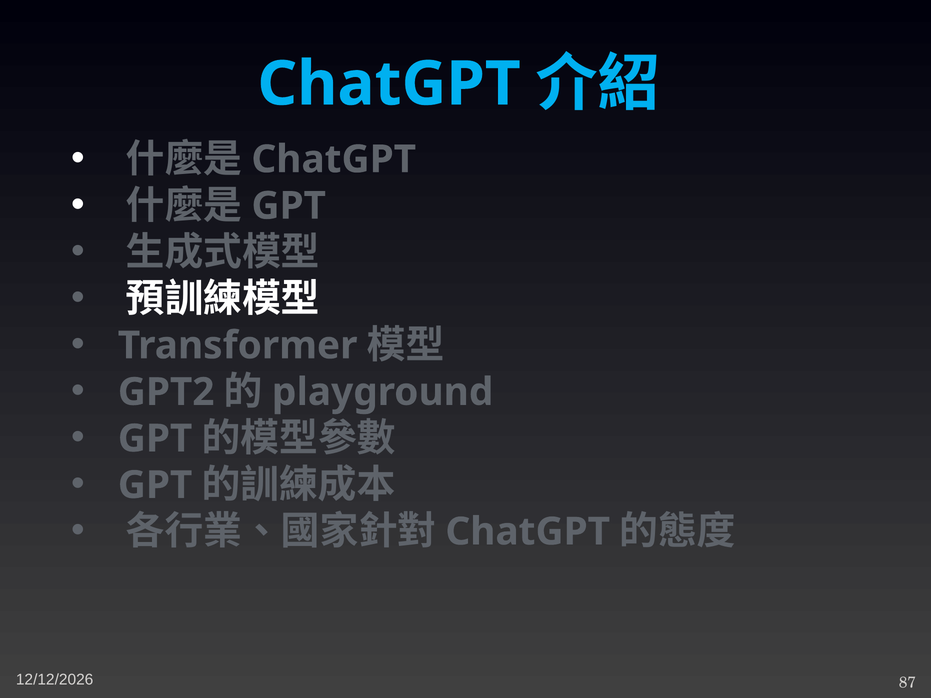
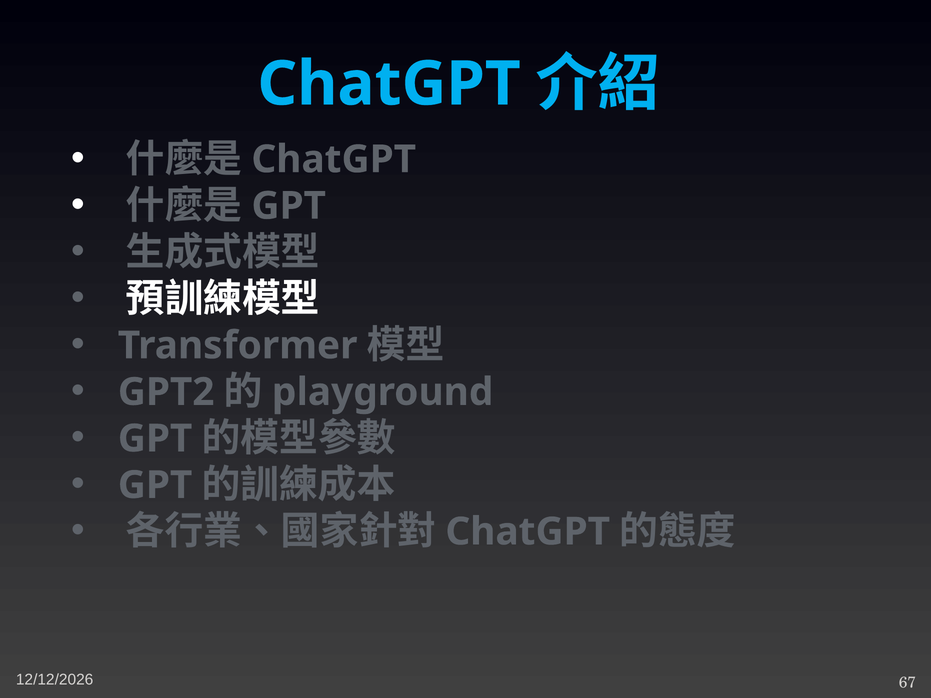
87: 87 -> 67 (907, 683)
